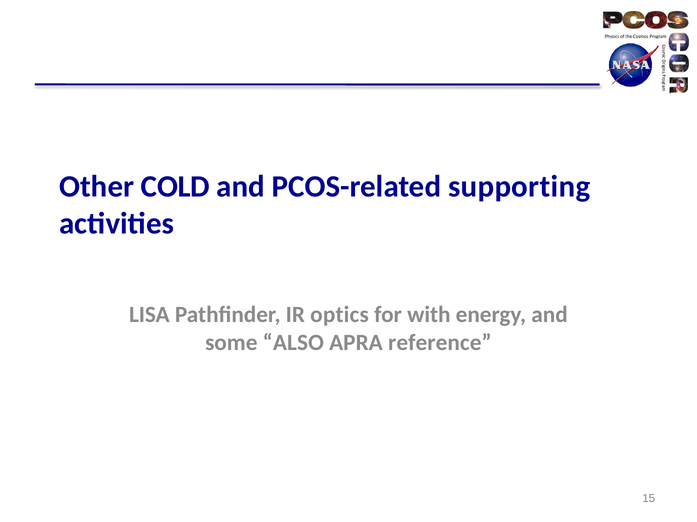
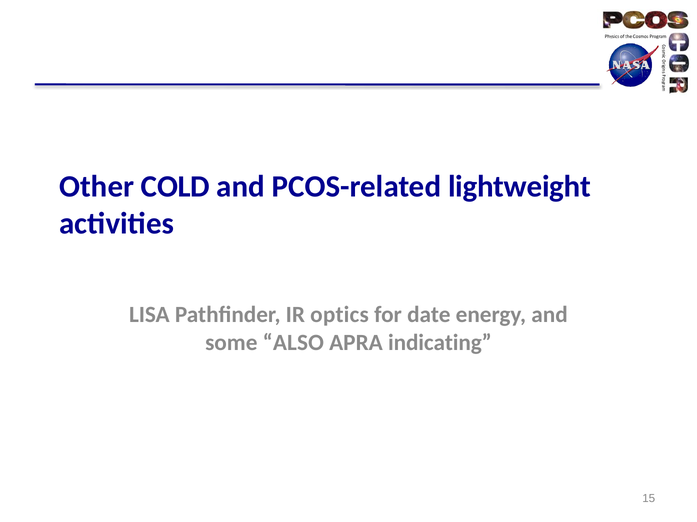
supporting: supporting -> lightweight (519, 187)
with: with -> date (429, 315)
reference: reference -> indicating (440, 343)
